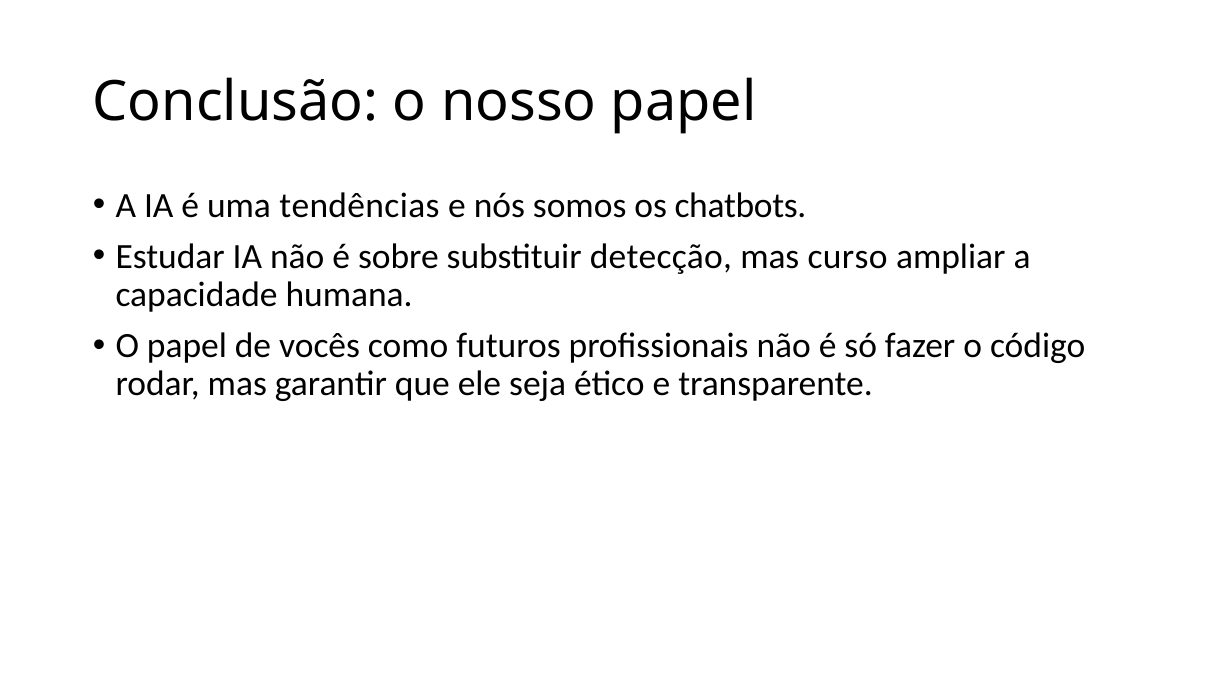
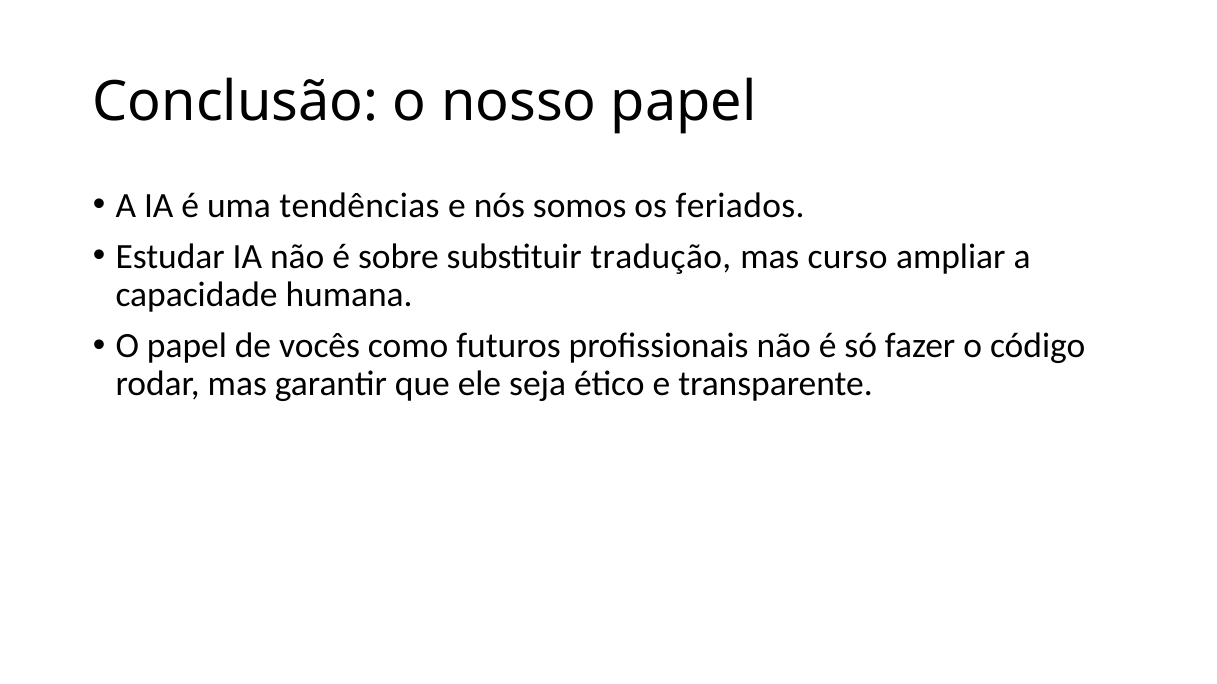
chatbots: chatbots -> feriados (740, 206)
detecção: detecção -> tradução (661, 257)
